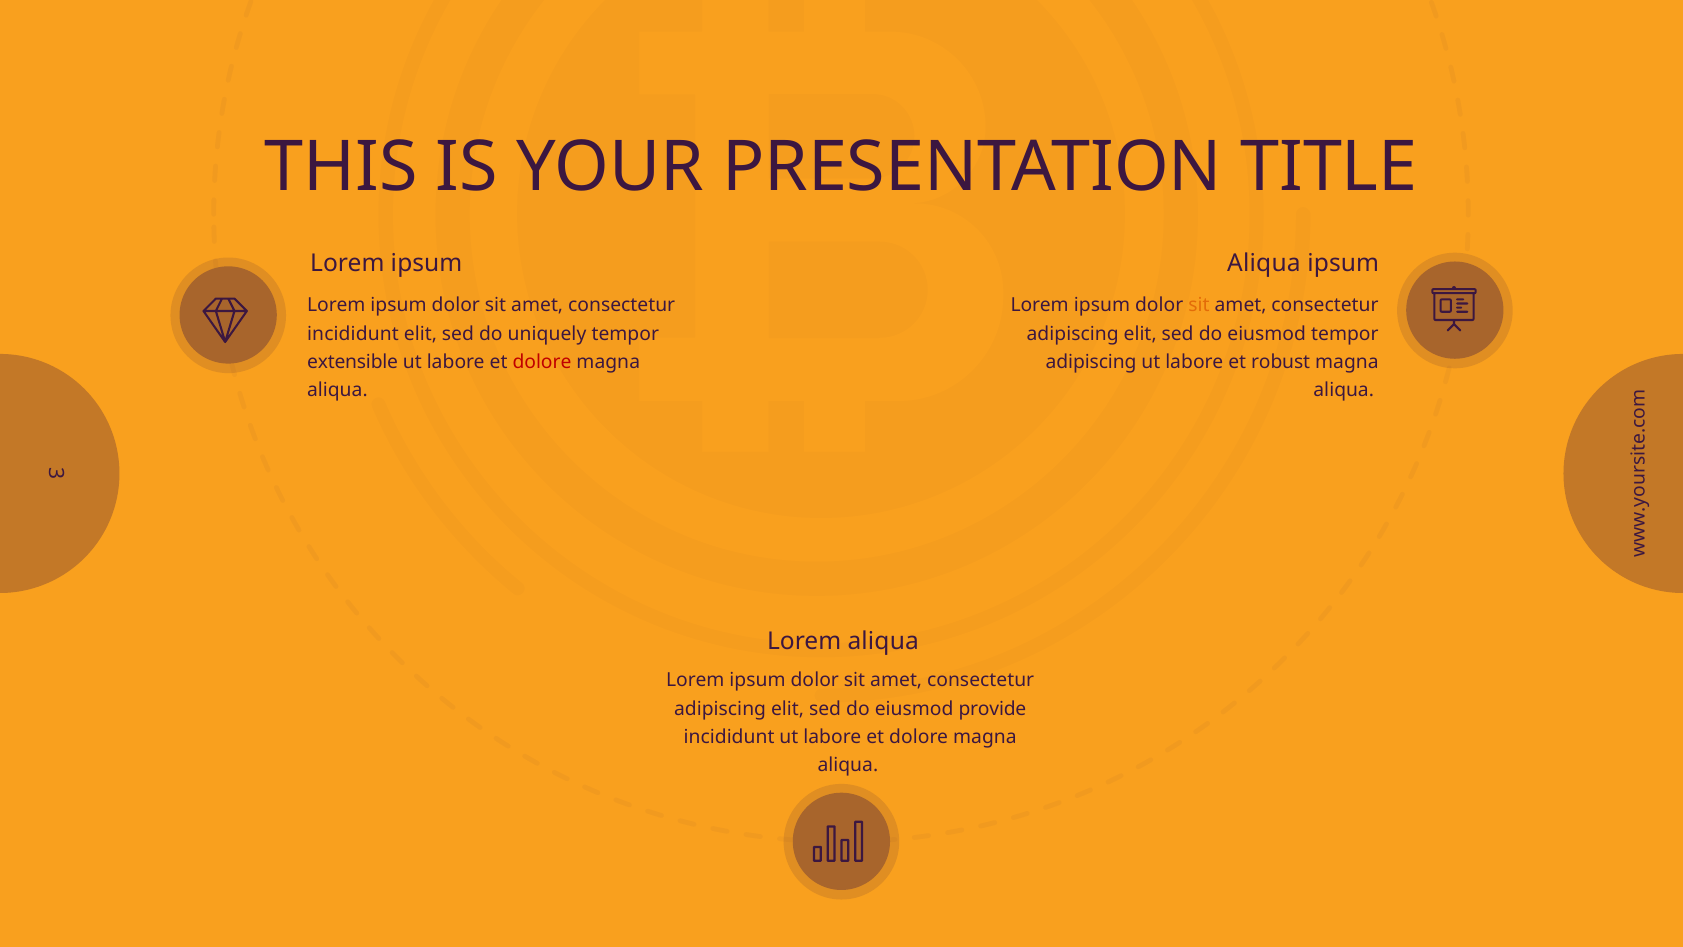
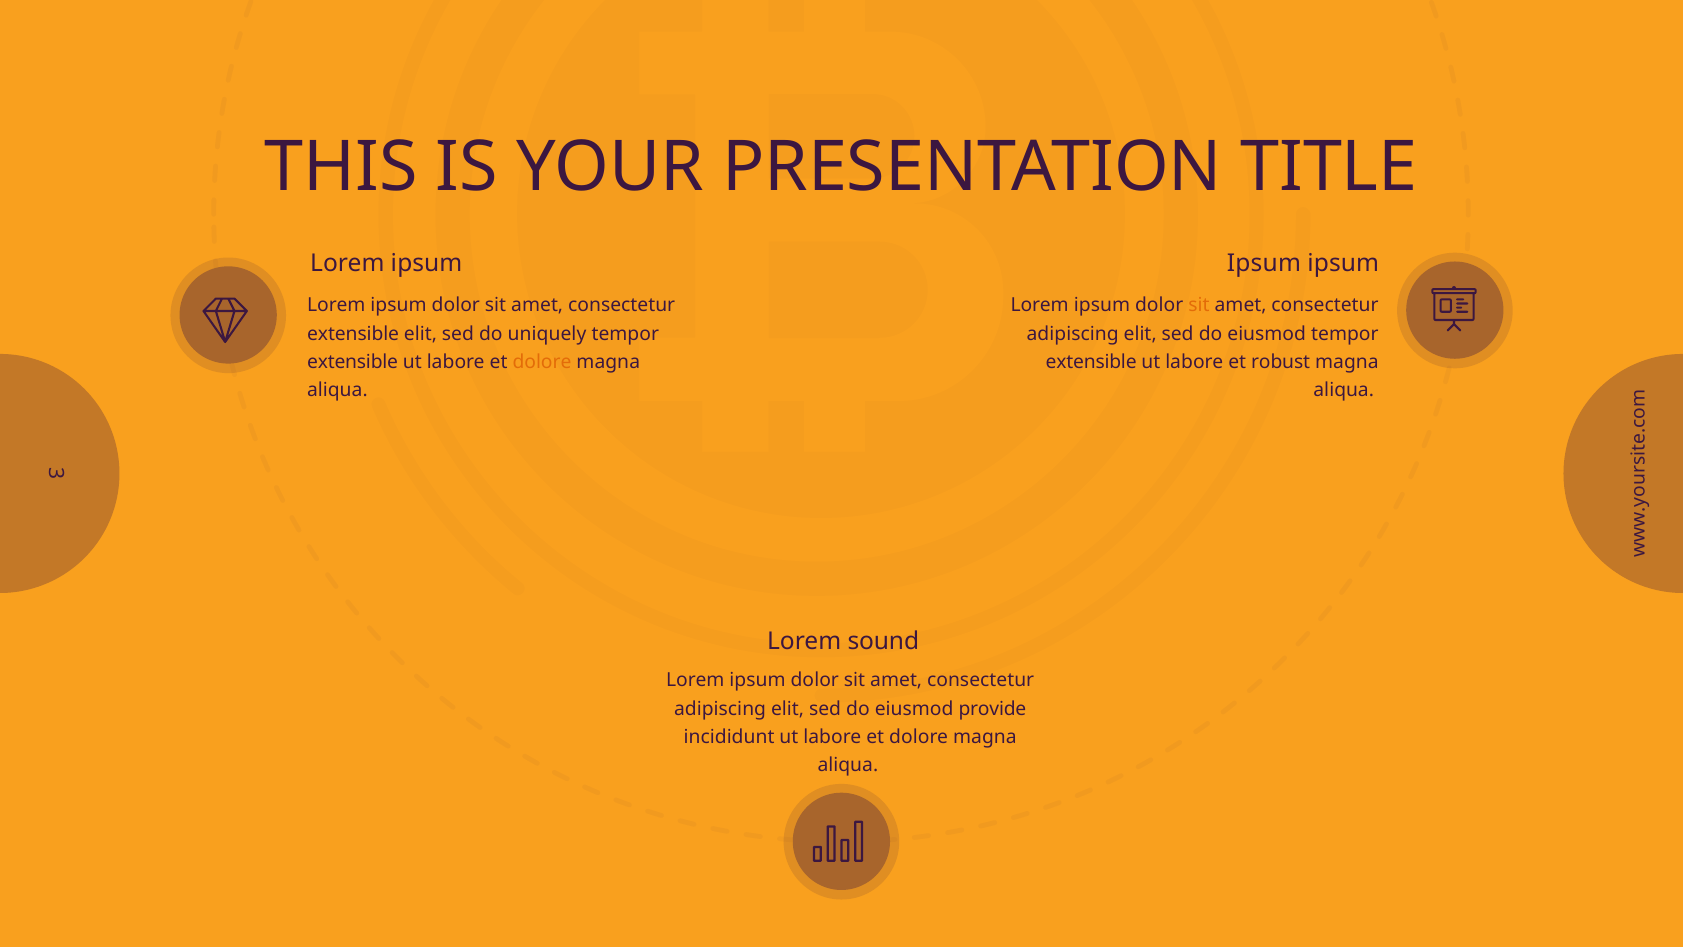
Aliqua: Aliqua -> Ipsum (1264, 263)
incididunt: incididunt -> extensible (353, 334)
dolore colour: red -> orange (542, 362)
adipiscing: adipiscing -> extensible (1091, 362)
Lorem aliqua: aliqua -> sound (883, 641)
